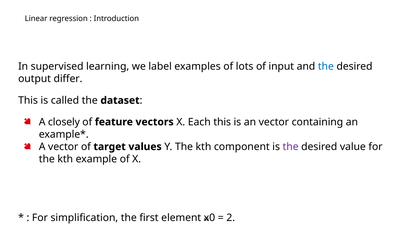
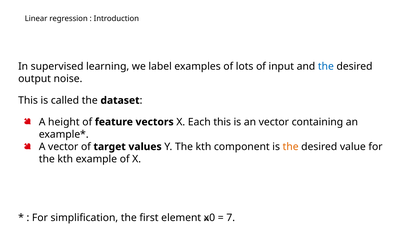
differ: differ -> noise (68, 79)
closely: closely -> height (64, 122)
the colour: purple -> orange (291, 147)
2: 2 -> 7 (231, 218)
